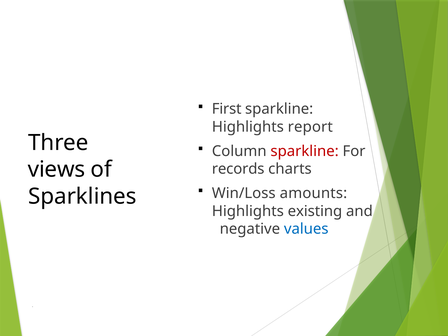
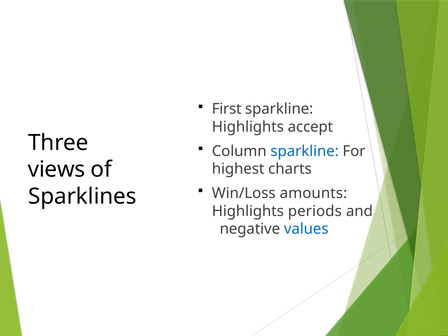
report: report -> accept (310, 127)
sparkline colour: red -> blue (305, 151)
records: records -> highest (238, 169)
existing: existing -> periods (315, 211)
